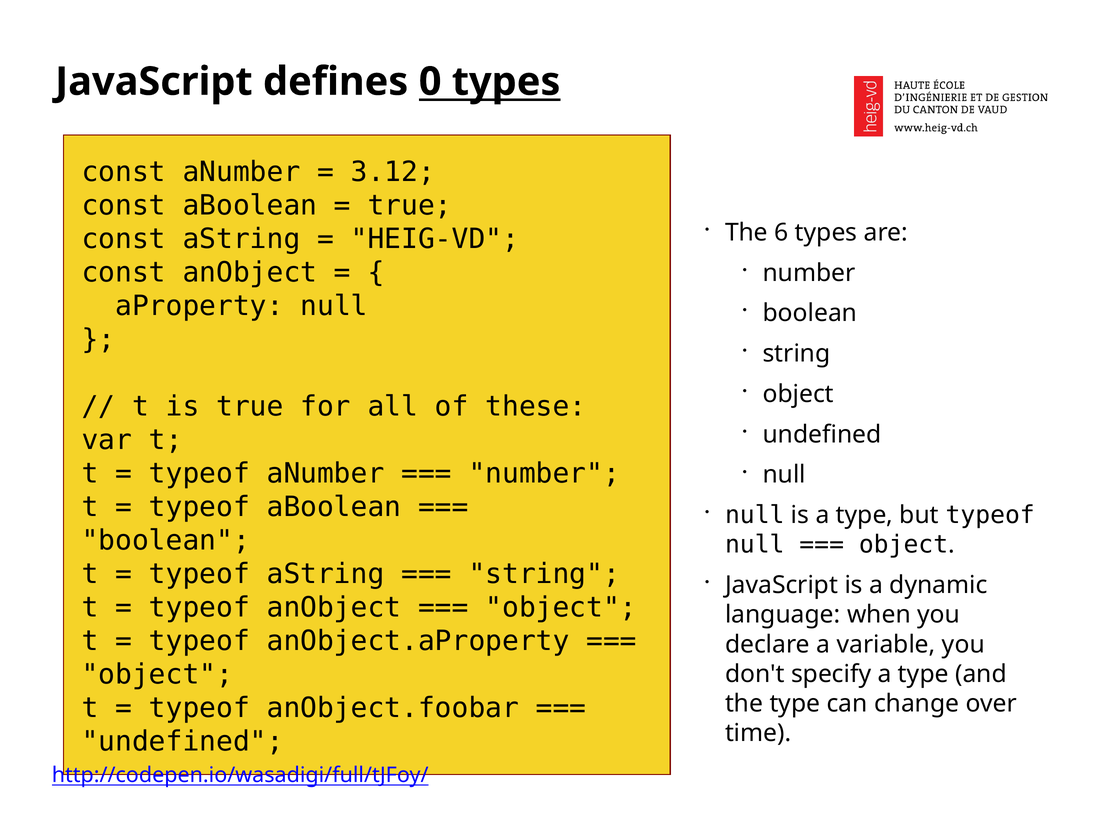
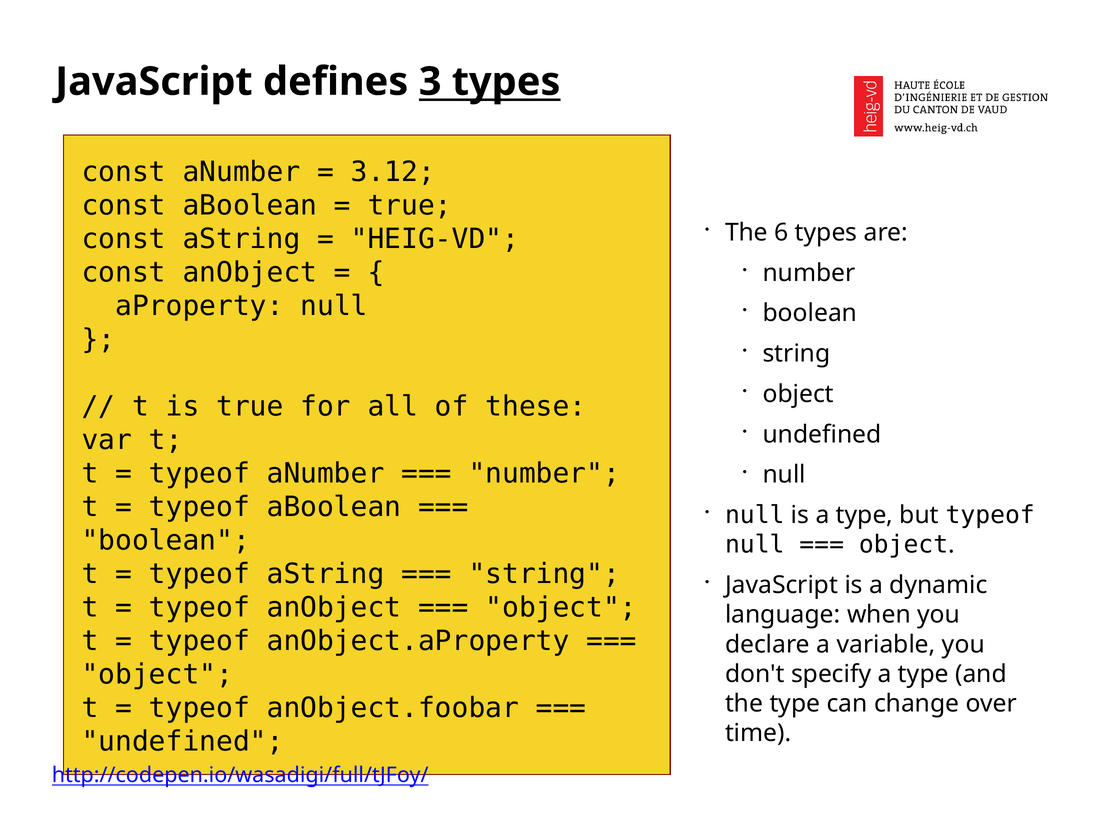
0: 0 -> 3 (430, 82)
